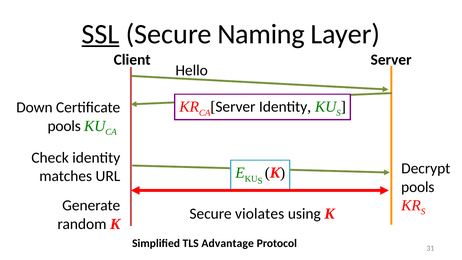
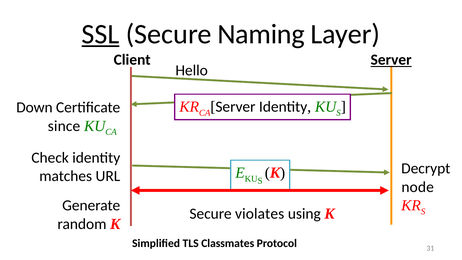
Server underline: none -> present (391, 60)
pools: pools -> since (64, 126)
pools: pools -> node (418, 187)
Advantage: Advantage -> Classmates (228, 243)
